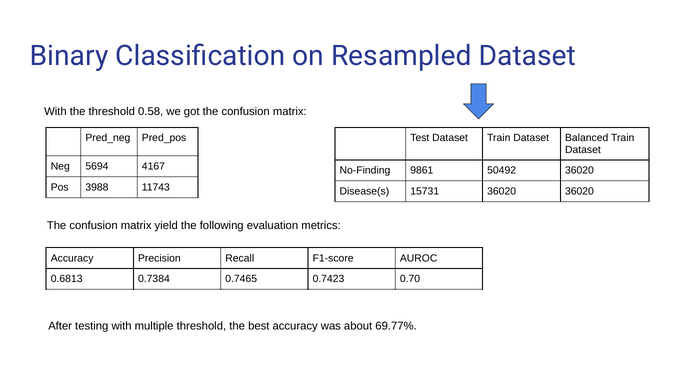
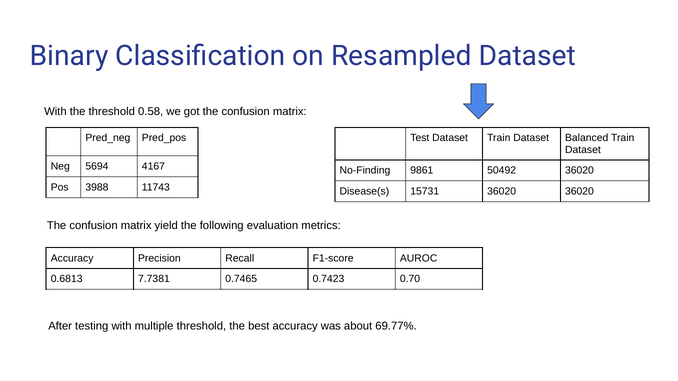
0.7384: 0.7384 -> 7.7381 (154, 279)
